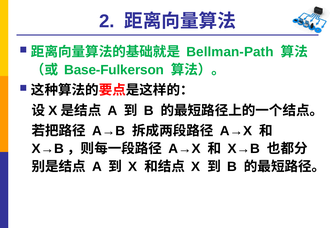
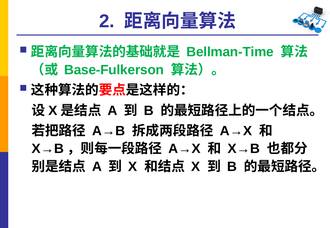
Bellman-Path: Bellman-Path -> Bellman-Time (230, 52)
